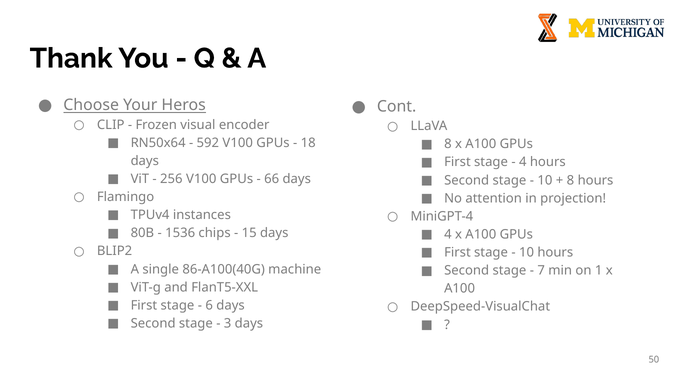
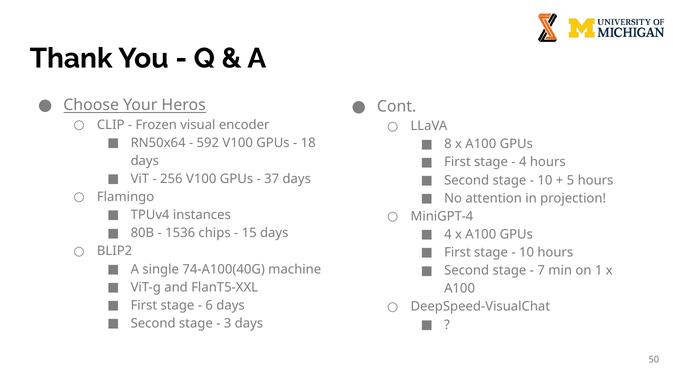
66: 66 -> 37 (272, 179)
8: 8 -> 5 (570, 180)
86-A100(40G: 86-A100(40G -> 74-A100(40G (224, 269)
